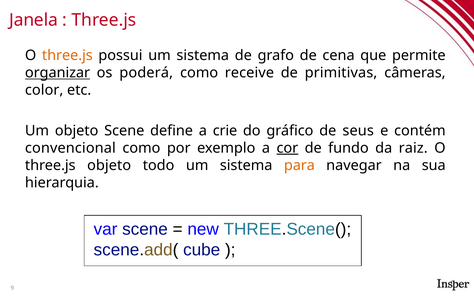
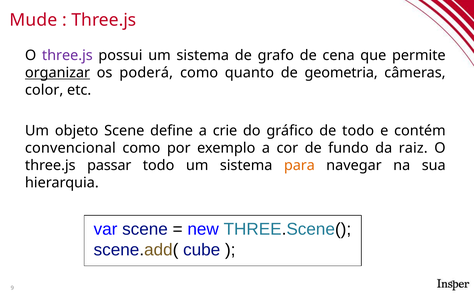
Janela: Janela -> Mude (33, 20)
three.js colour: orange -> purple (67, 56)
receive: receive -> quanto (249, 73)
primitivas: primitivas -> geometria (341, 73)
de seus: seus -> todo (358, 131)
cor underline: present -> none (287, 148)
three.js objeto: objeto -> passar (109, 165)
